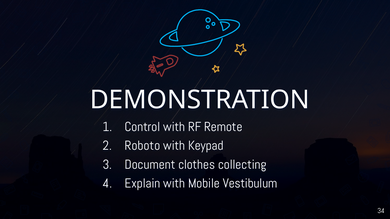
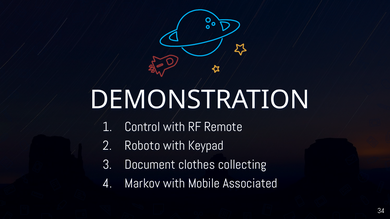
Explain: Explain -> Markov (142, 184)
Vestibulum: Vestibulum -> Associated (250, 184)
